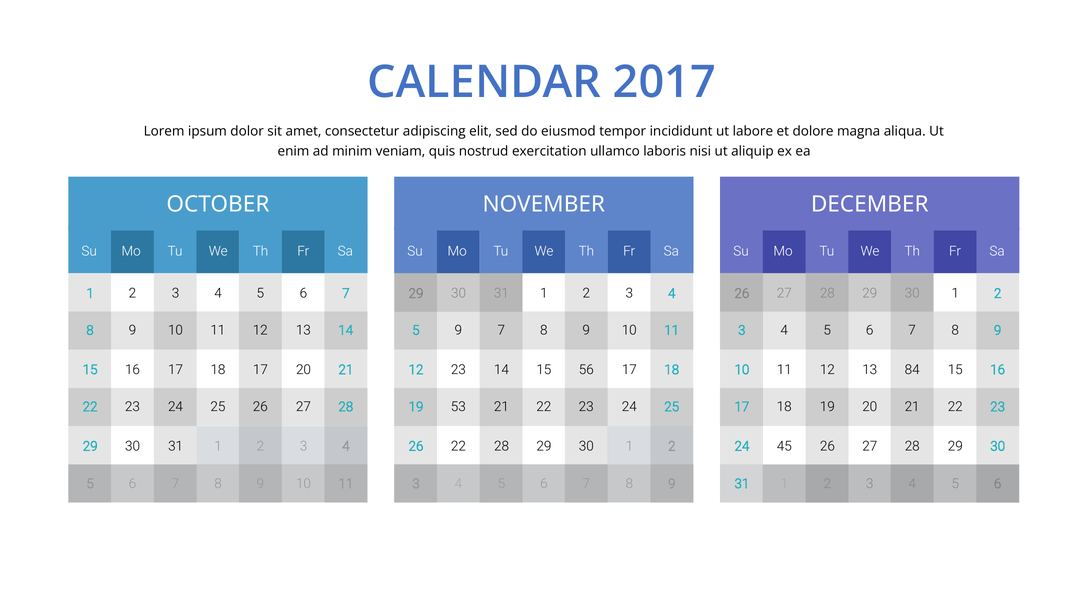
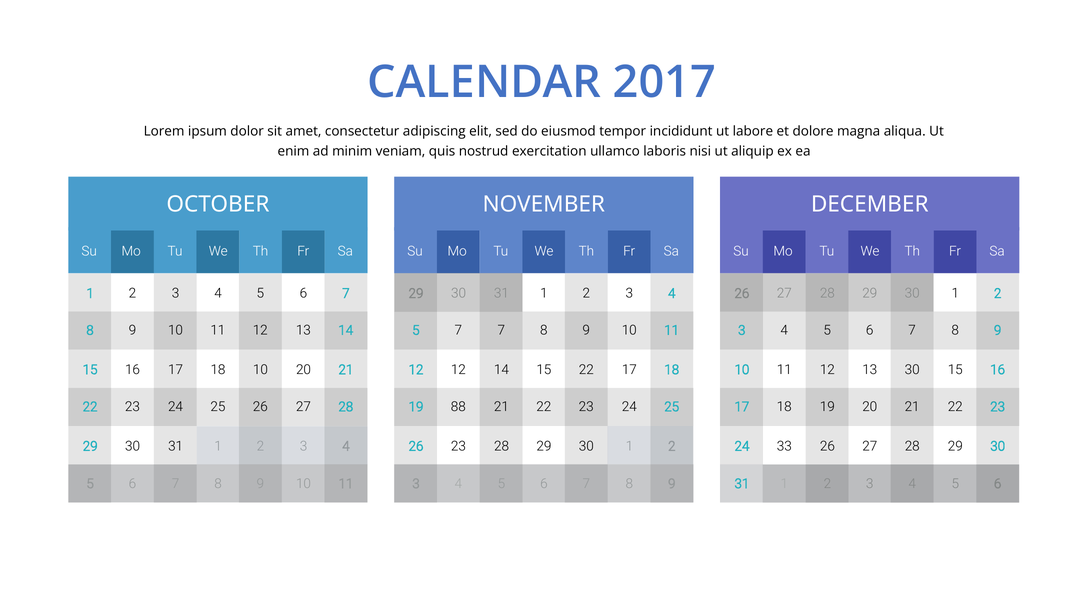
5 9: 9 -> 7 (458, 330)
18 17: 17 -> 10 (260, 370)
12 23: 23 -> 12 (458, 370)
15 56: 56 -> 22 (586, 370)
13 84: 84 -> 30 (912, 370)
53: 53 -> 88 (458, 407)
26 22: 22 -> 23 (458, 446)
45: 45 -> 33 (784, 446)
